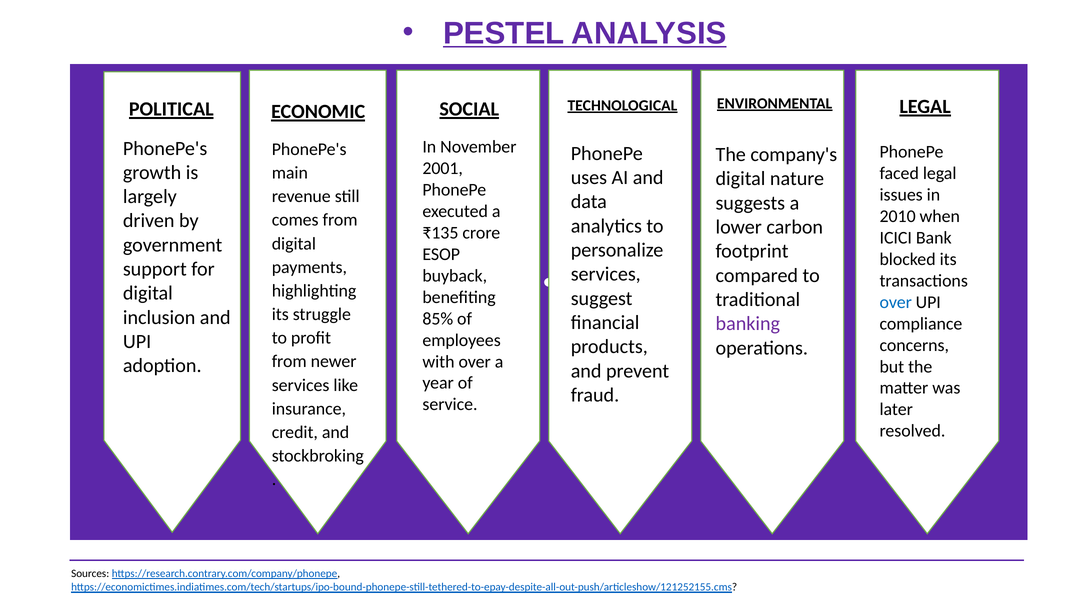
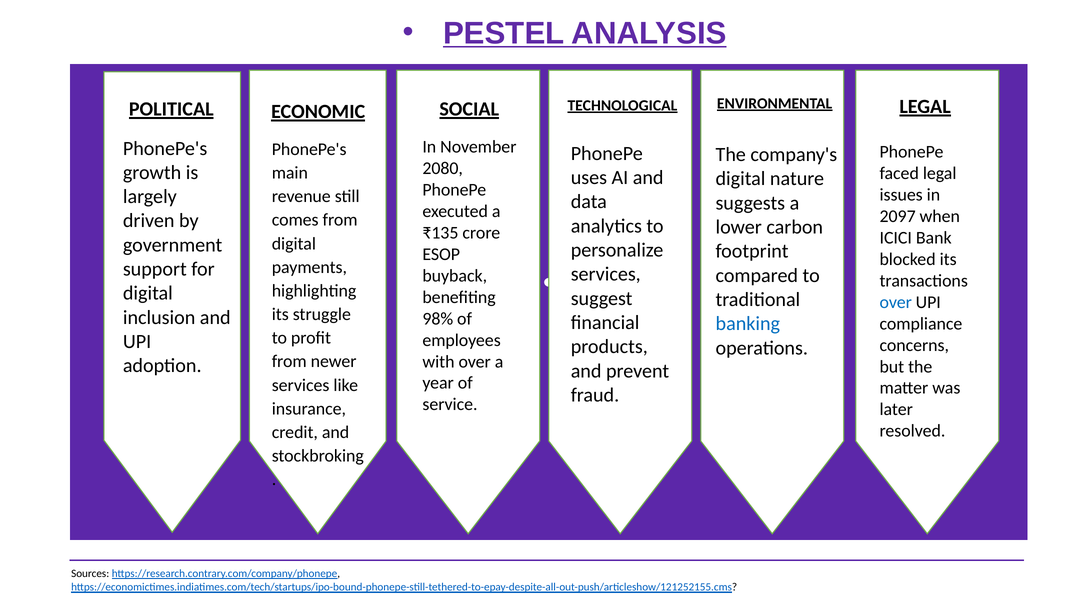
2001: 2001 -> 2080 (443, 168)
2010: 2010 -> 2097 (898, 216)
85%: 85% -> 98% (438, 318)
banking colour: purple -> blue (748, 324)
